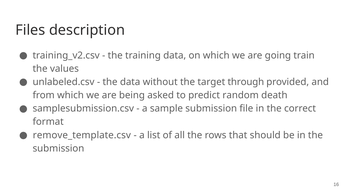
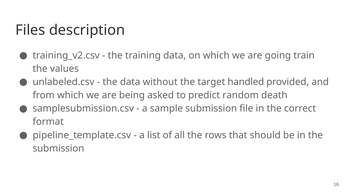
through: through -> handled (246, 82)
remove_template.csv: remove_template.csv -> pipeline_template.csv (82, 135)
